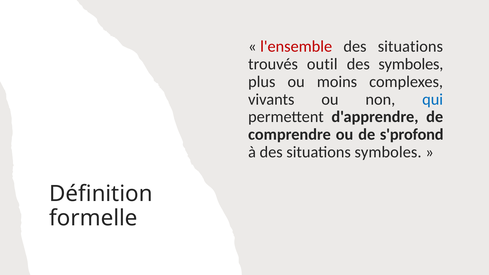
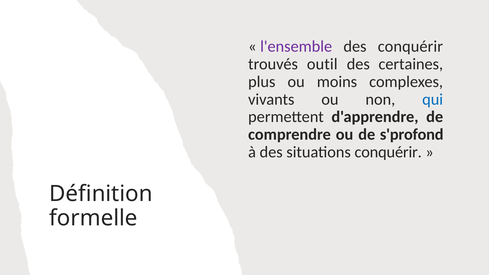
l'ensemble colour: red -> purple (296, 46)
situations: situations -> conquérir (410, 46)
des symboles: symboles -> certaines (411, 64)
situations symboles: symboles -> conquérir (388, 152)
